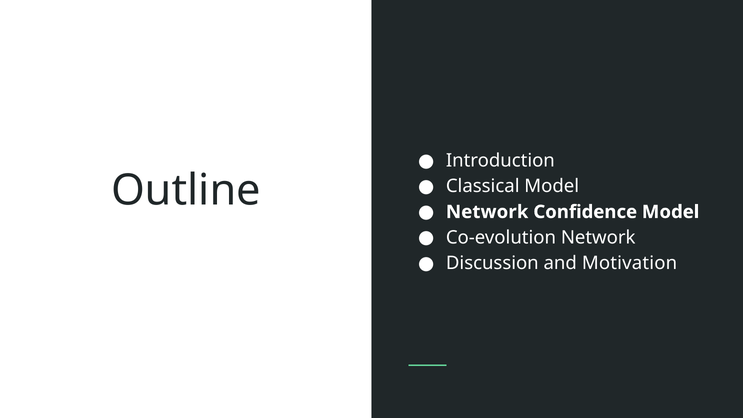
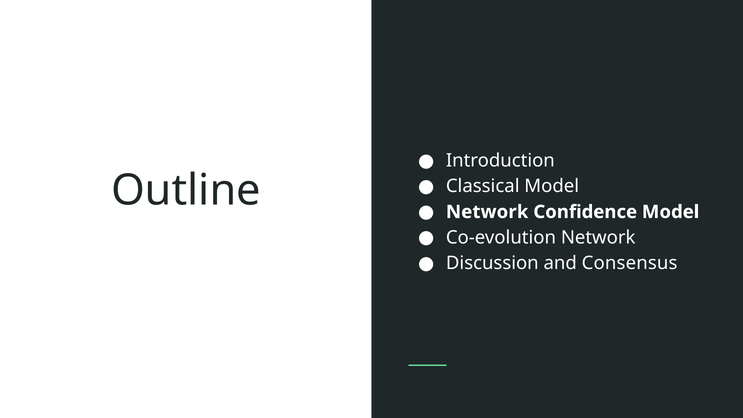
Motivation: Motivation -> Consensus (630, 263)
